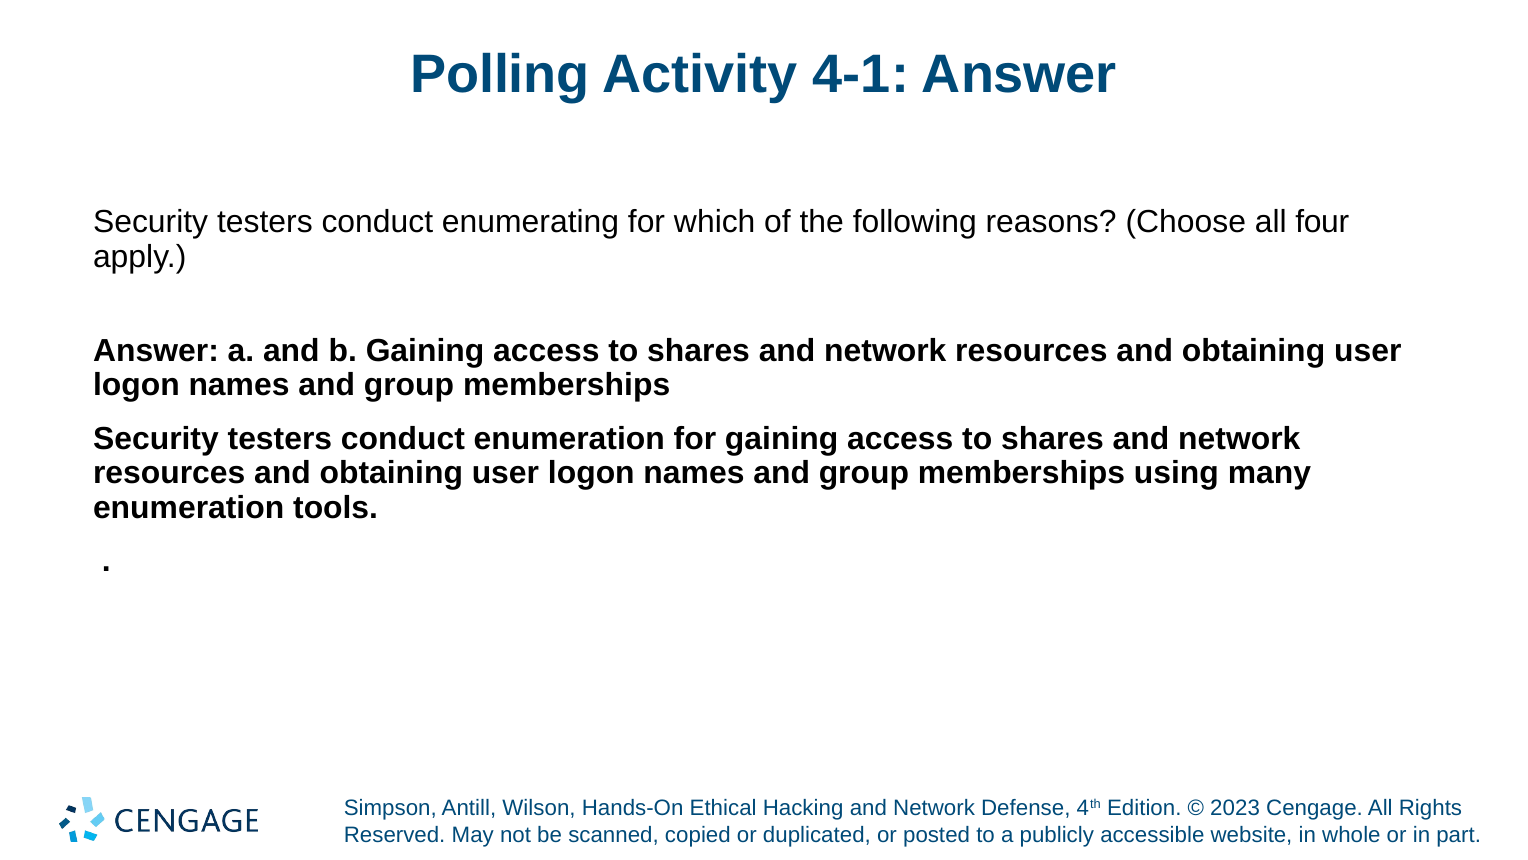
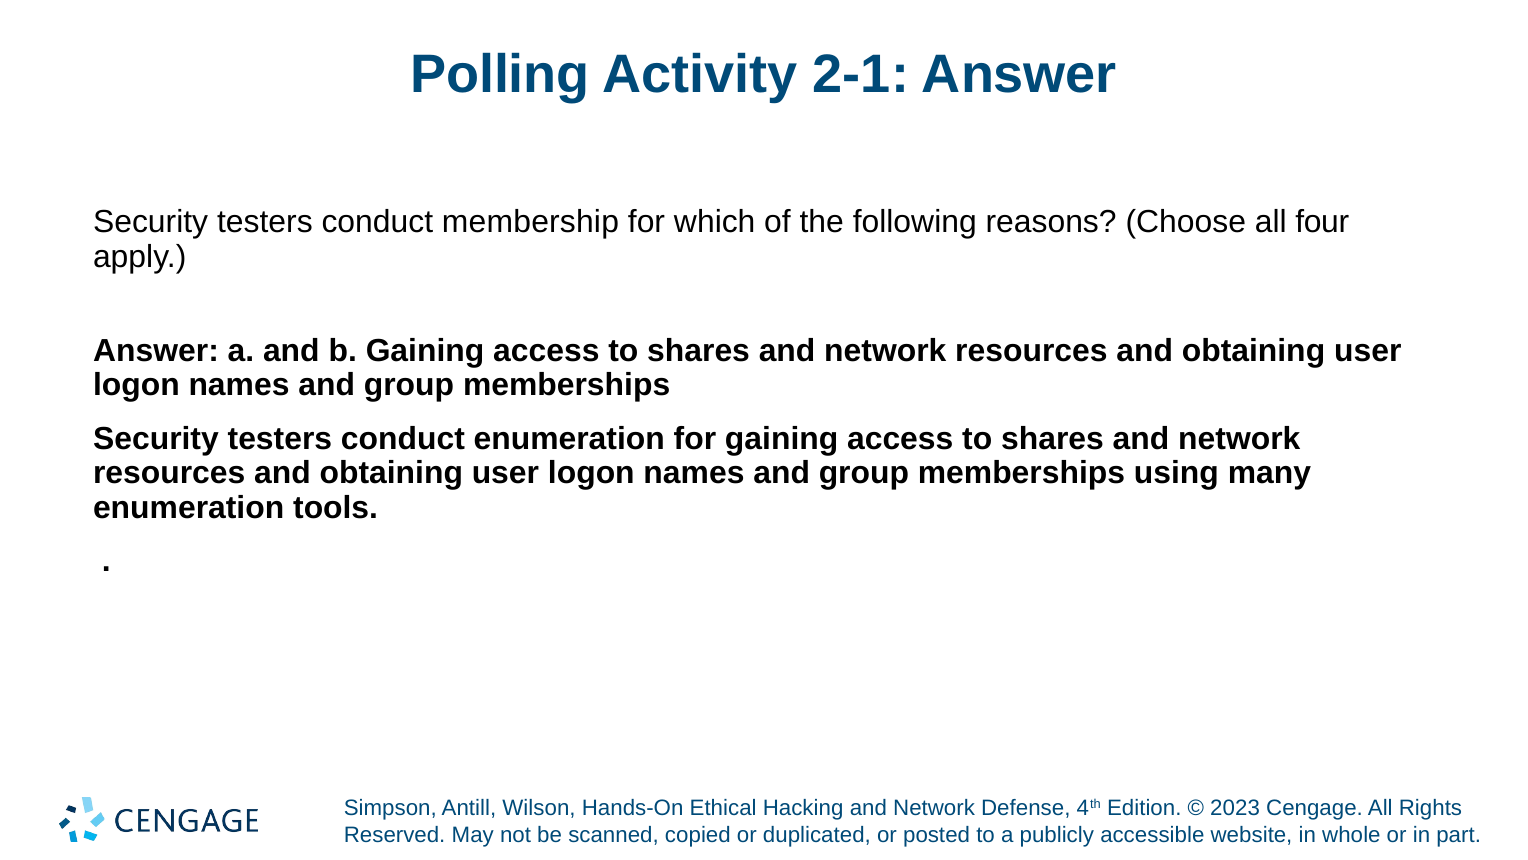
4-1: 4-1 -> 2-1 (861, 75)
enumerating: enumerating -> membership (530, 222)
